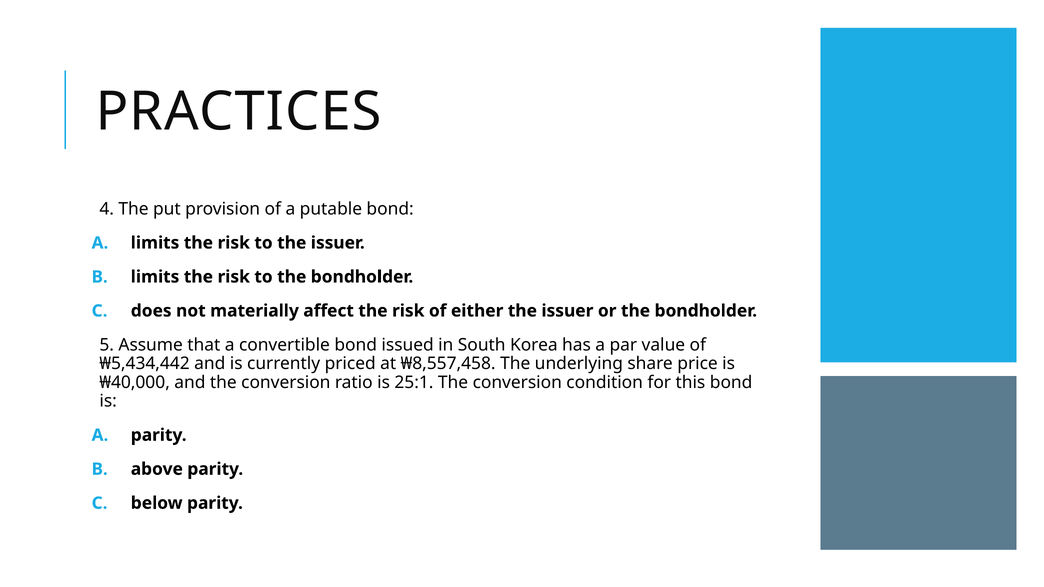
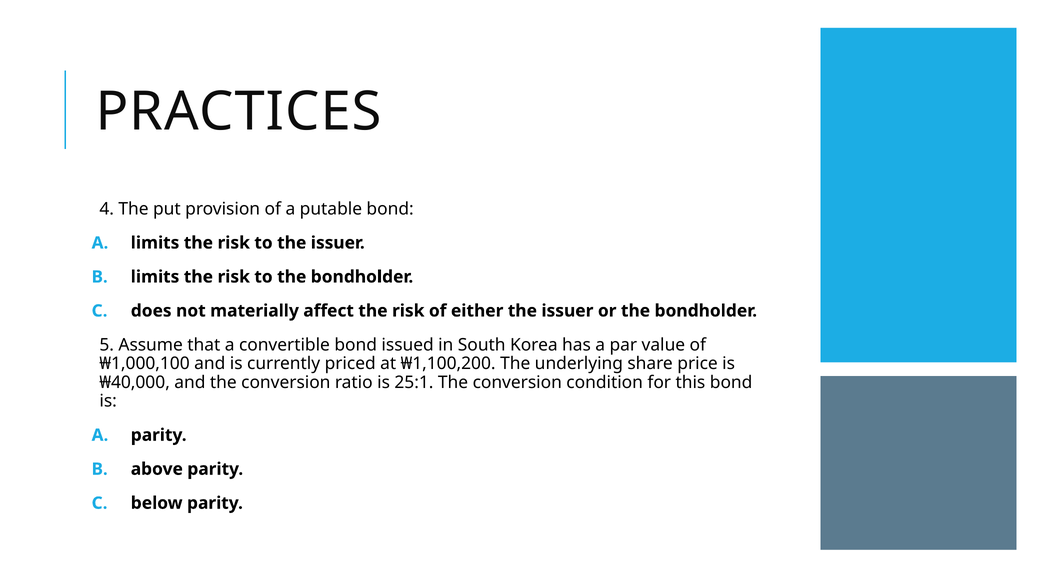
₩5,434,442: ₩5,434,442 -> ₩1,000,100 (145, 364)
₩8,557,458: ₩8,557,458 -> ₩1,100,200 (448, 364)
